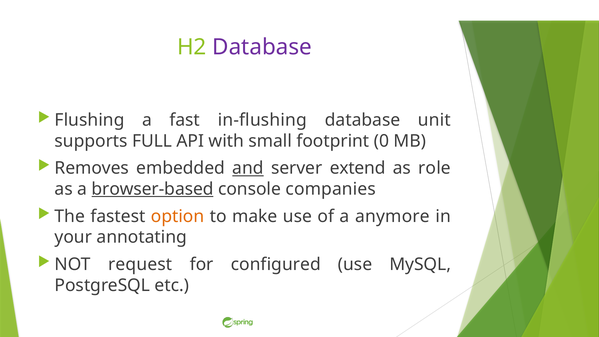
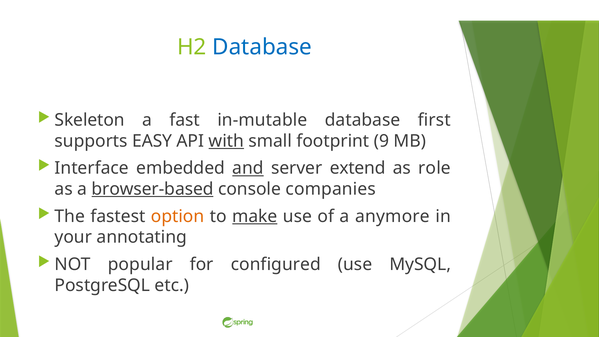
Database colour: purple -> blue (262, 47)
Flushing: Flushing -> Skeleton (90, 120)
in-flushing: in-flushing -> in-mutable (262, 120)
unit: unit -> first (434, 120)
FULL: FULL -> EASY (152, 141)
with underline: none -> present (226, 141)
0: 0 -> 9 (381, 141)
Removes: Removes -> Interface (92, 168)
make underline: none -> present (255, 216)
request: request -> popular (140, 264)
